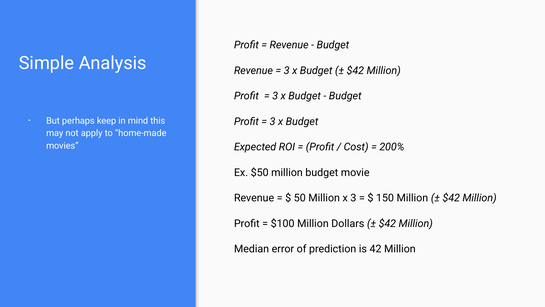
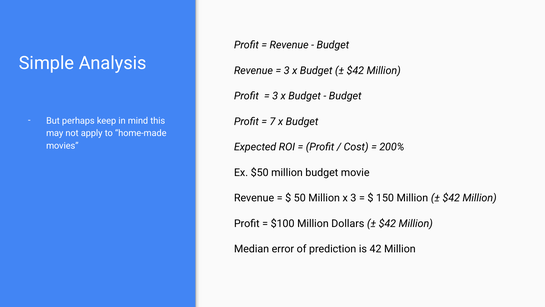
3: 3 -> 7 (273, 121)
